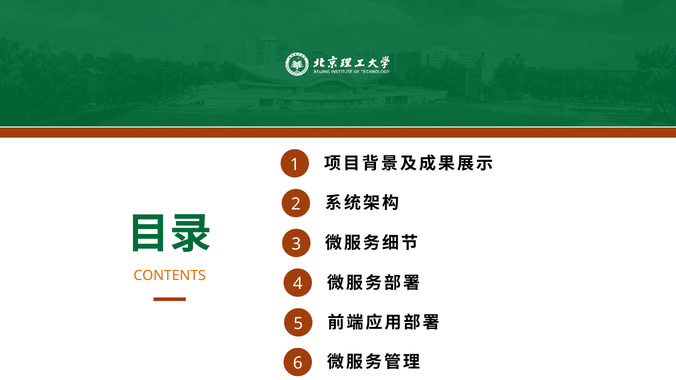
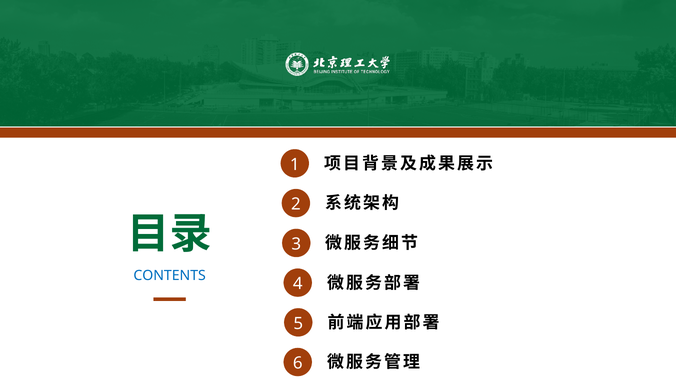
CONTENTS colour: orange -> blue (170, 276)
